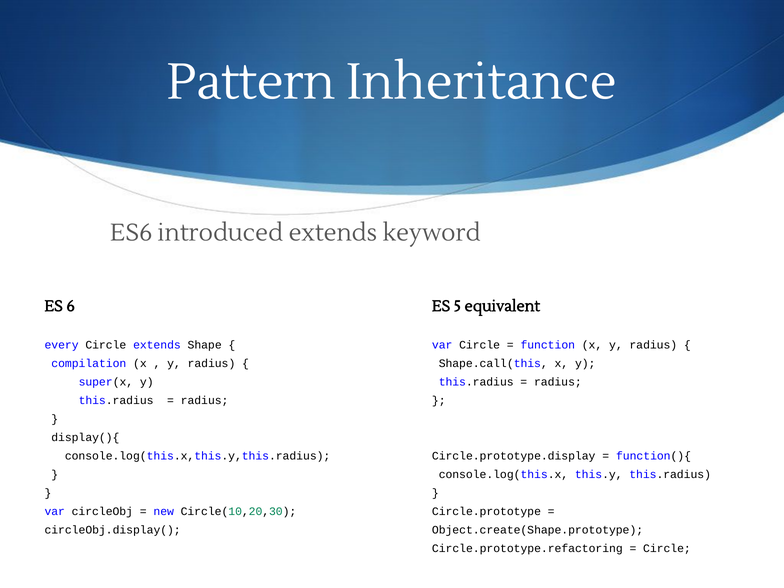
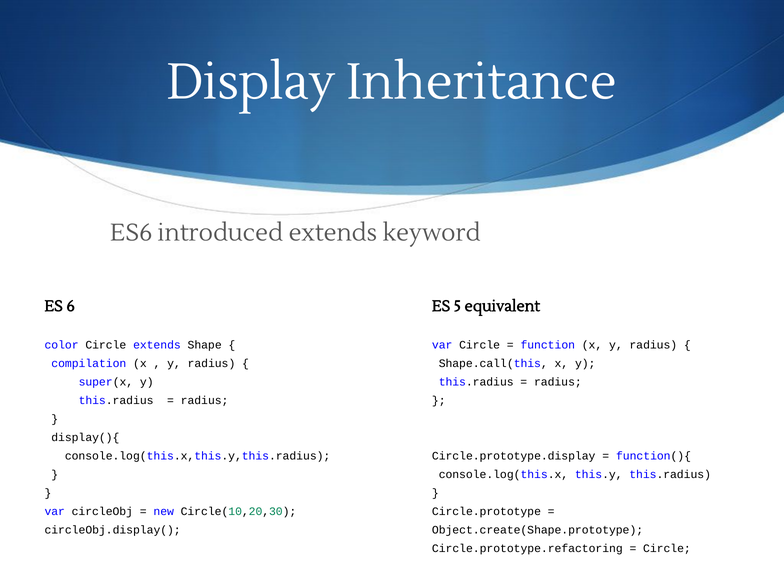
Pattern: Pattern -> Display (251, 82)
every: every -> color (62, 345)
